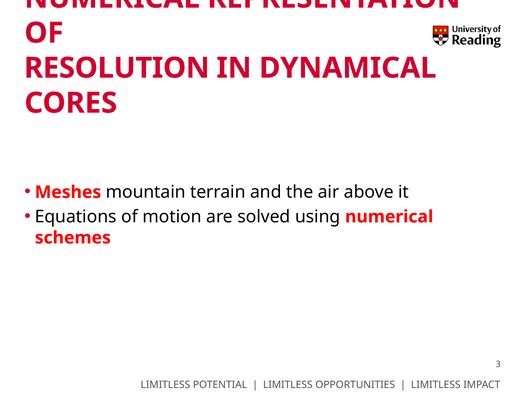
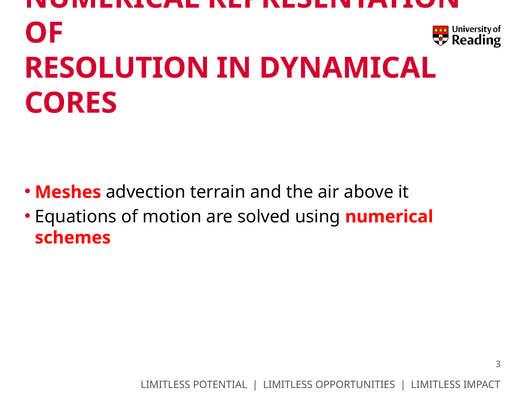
mountain: mountain -> advection (146, 192)
